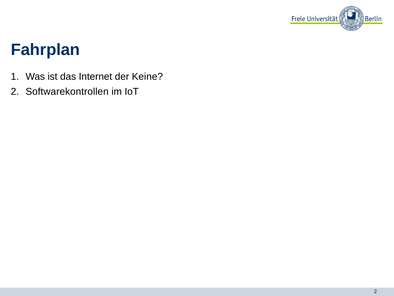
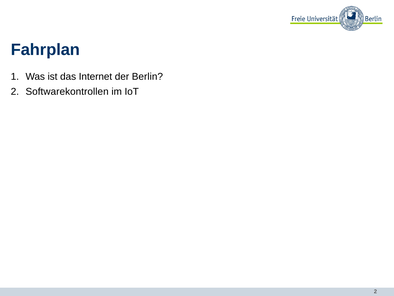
Keine: Keine -> Berlin (147, 77)
